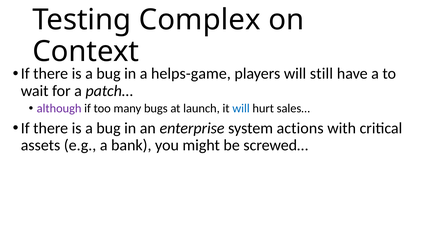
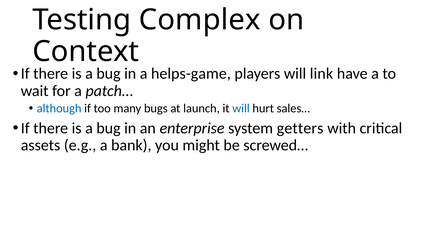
still: still -> link (321, 74)
although colour: purple -> blue (59, 108)
actions: actions -> getters (300, 128)
